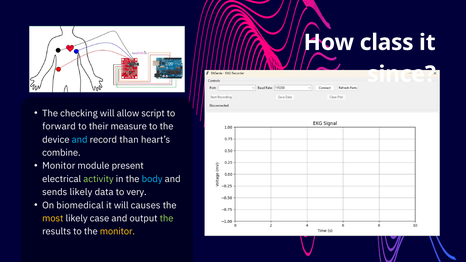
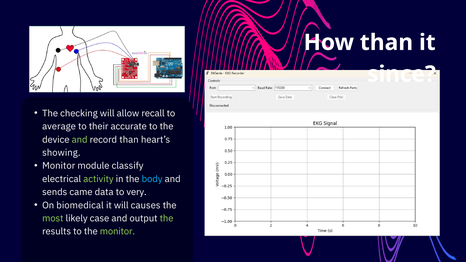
How class: class -> than (386, 43)
script: script -> recall (153, 113)
forward: forward -> average (59, 127)
measure: measure -> accurate (129, 127)
and colour: light blue -> light green (80, 140)
combine: combine -> showing (61, 153)
present: present -> classify (128, 166)
sends likely: likely -> came (81, 192)
most colour: yellow -> light green (53, 219)
monitor colour: yellow -> light green (117, 232)
